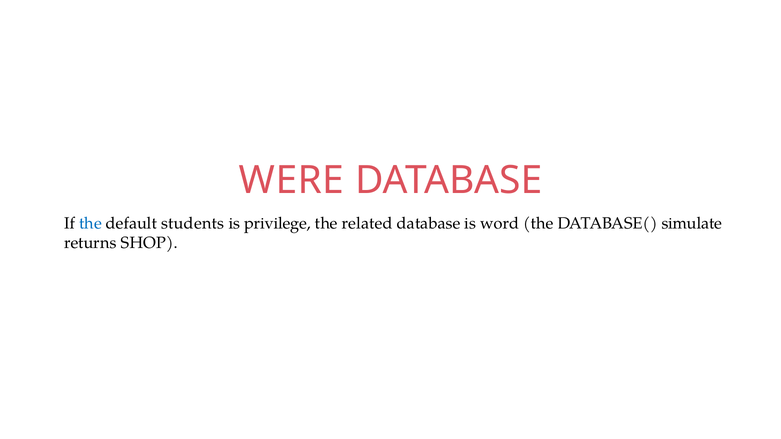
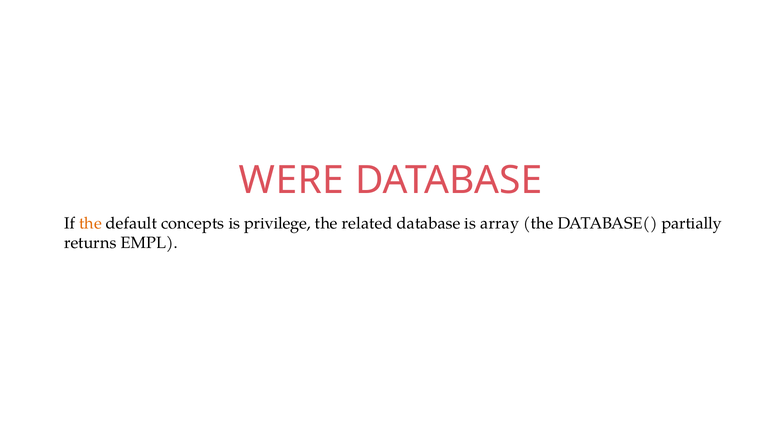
the colour: blue -> orange (90, 224)
students: students -> concepts (193, 224)
word: word -> array (500, 224)
simulate: simulate -> partially (692, 224)
SHOP: SHOP -> EMPL (149, 243)
